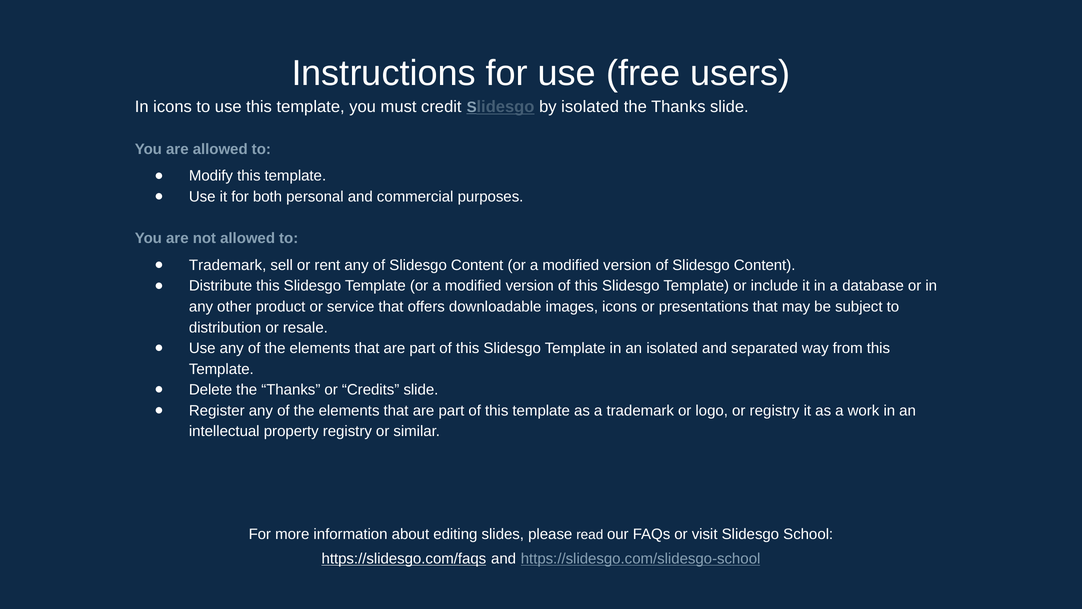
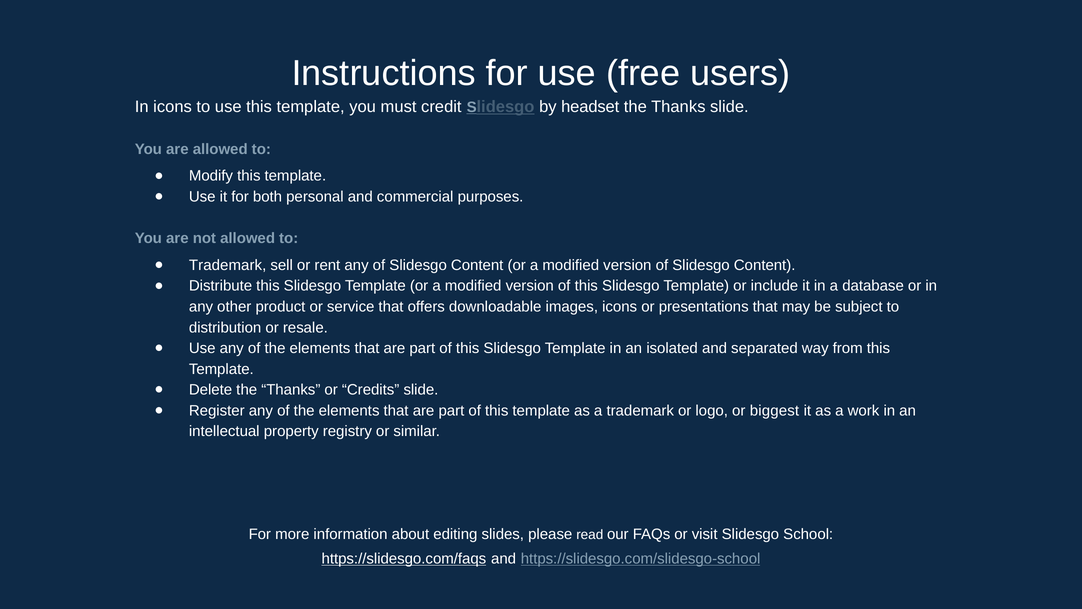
by isolated: isolated -> headset (590, 106)
or registry: registry -> biggest (774, 410)
